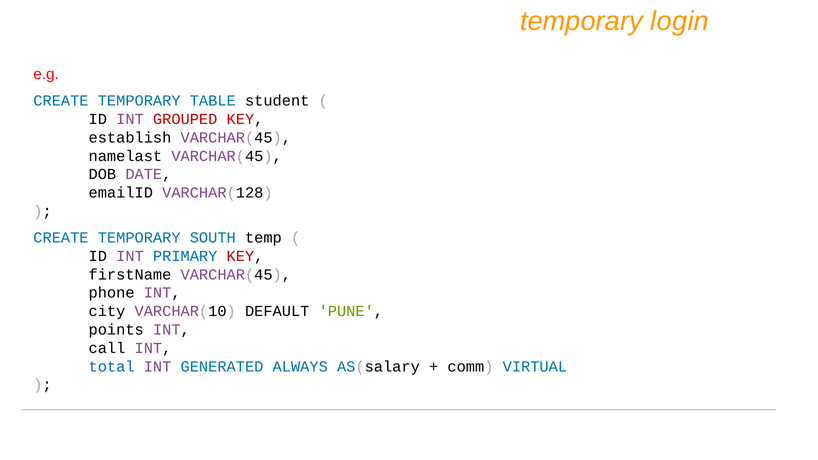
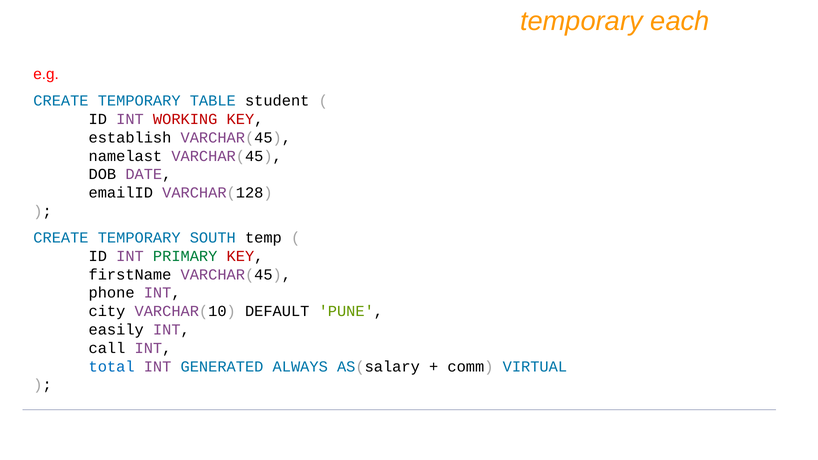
login: login -> each (680, 21)
GROUPED: GROUPED -> WORKING (185, 119)
PRIMARY colour: blue -> green (185, 256)
points: points -> easily (116, 330)
